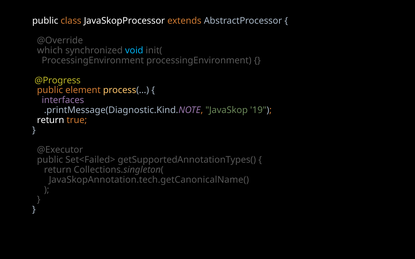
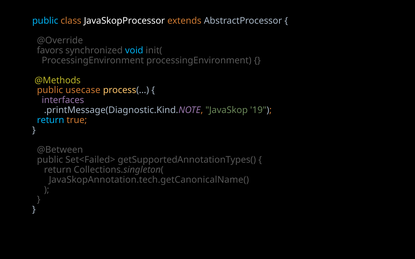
public colour: white -> light blue (45, 21)
which: which -> favors (50, 51)
@Progress: @Progress -> @Methods (58, 80)
element: element -> usecase (83, 90)
return colour: white -> light blue (51, 120)
@Executor: @Executor -> @Between (60, 150)
